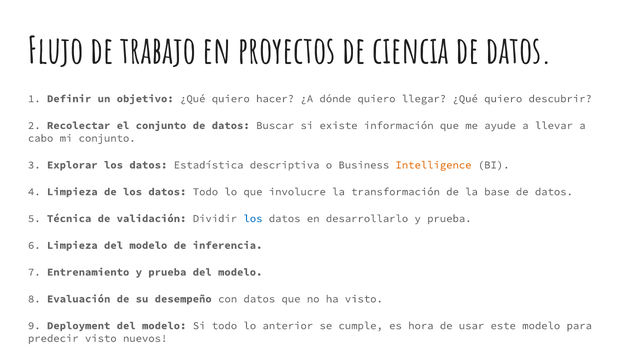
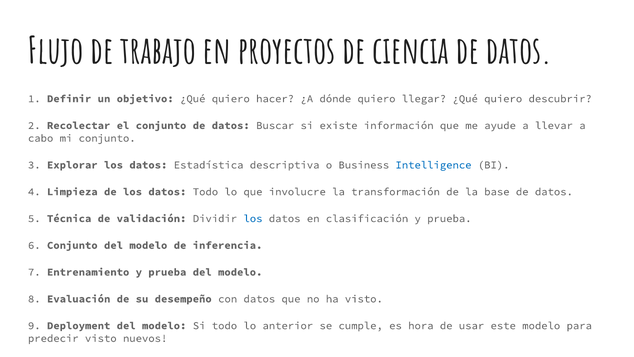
Intelligence colour: orange -> blue (434, 165)
desarrollarlo: desarrollarlo -> clasificación (367, 218)
6 Limpieza: Limpieza -> Conjunto (72, 245)
